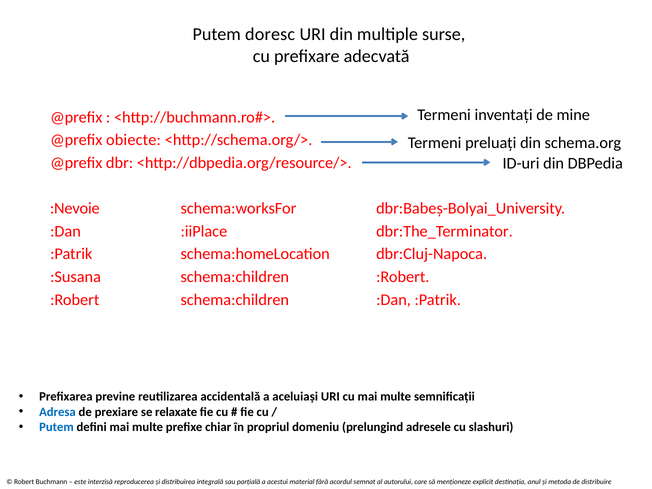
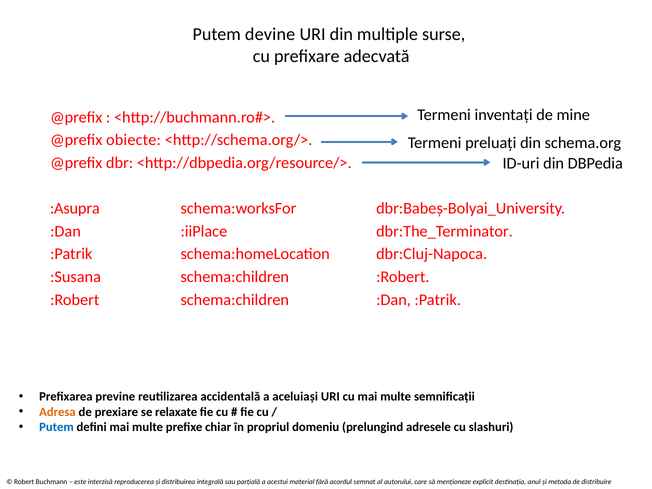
doresc: doresc -> devine (270, 34)
:Nevoie: :Nevoie -> :Asupra (75, 208)
Adresa colour: blue -> orange (57, 412)
